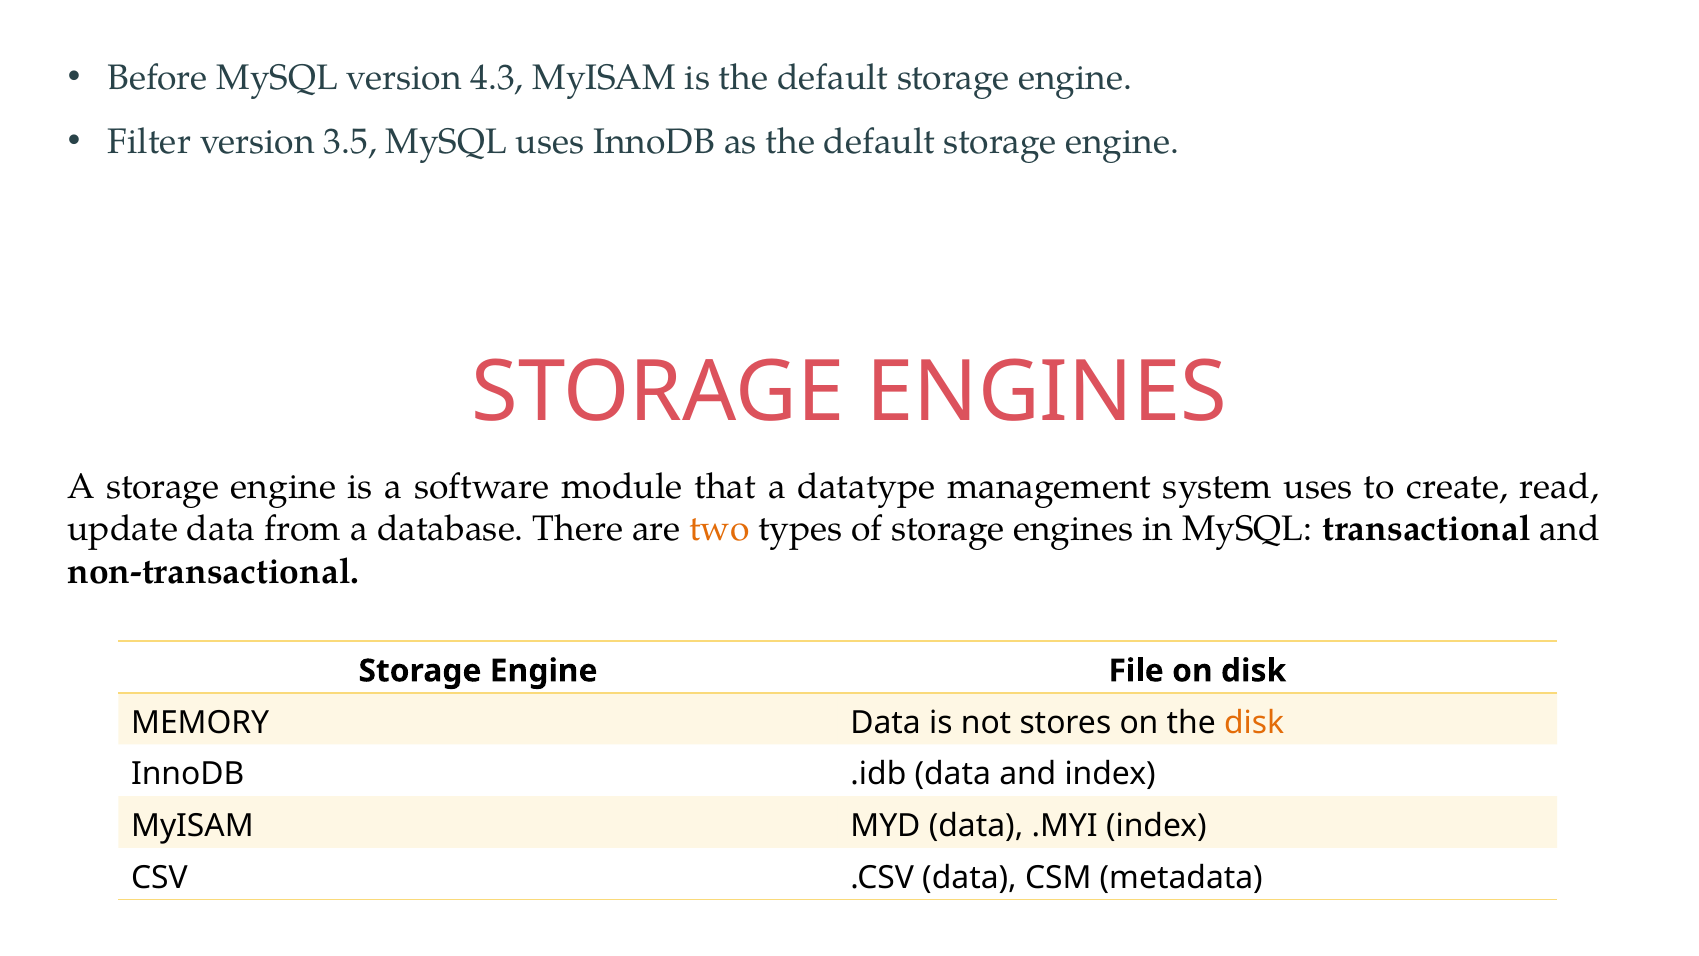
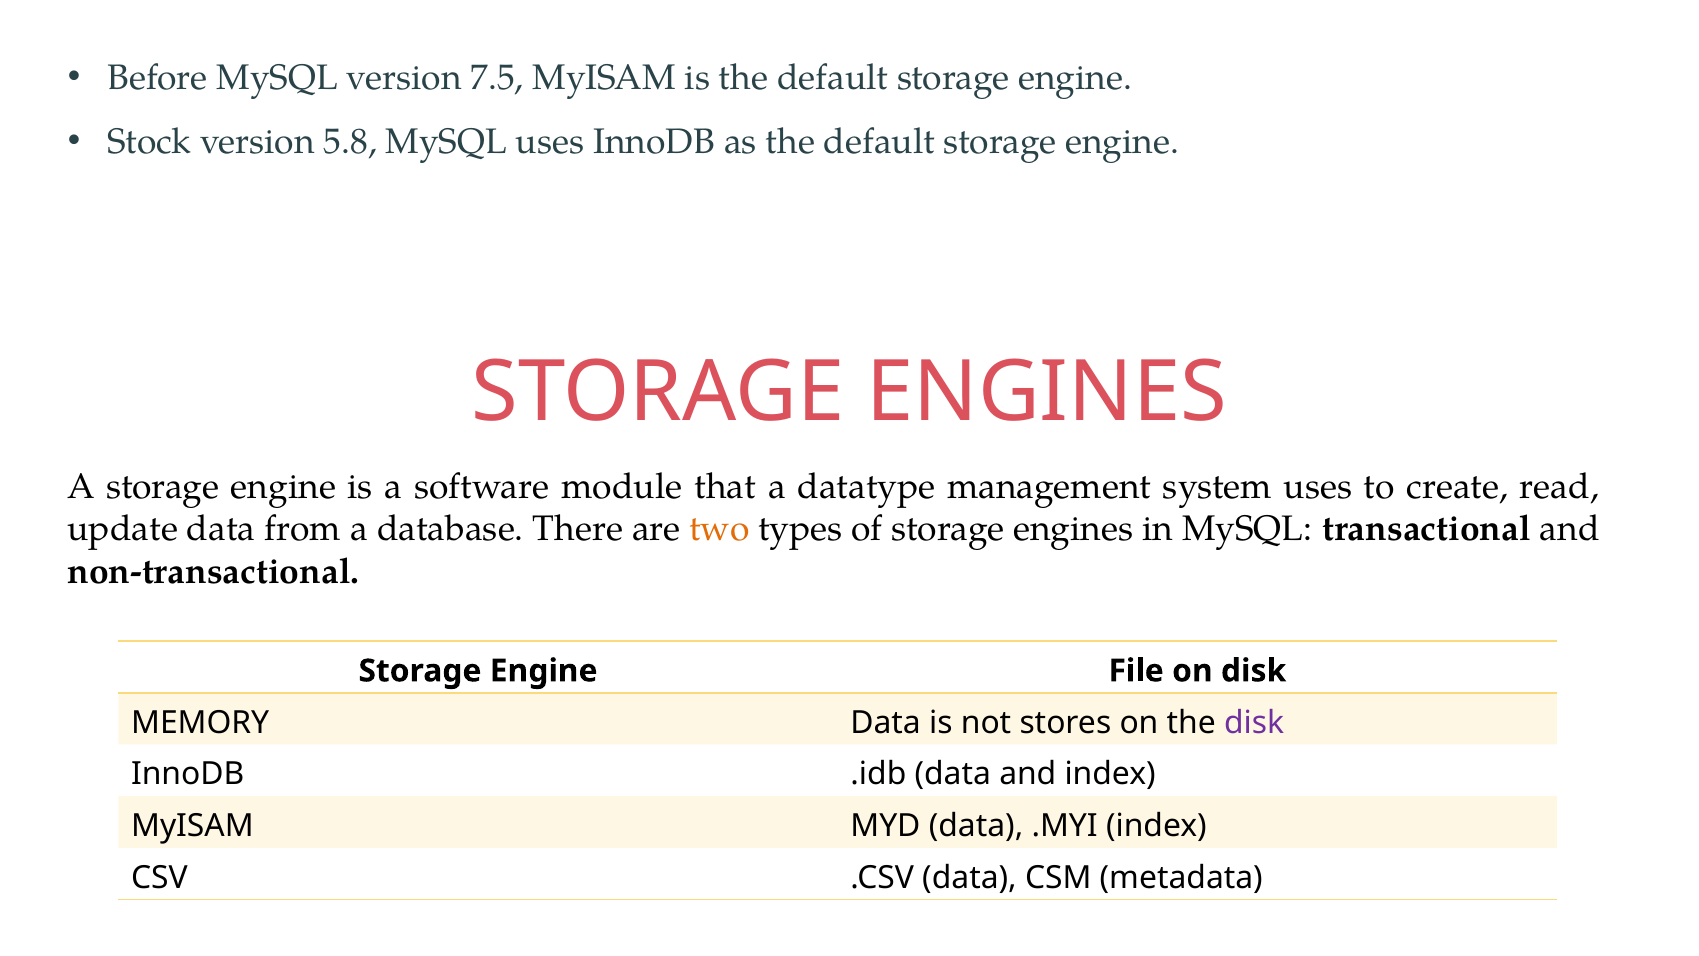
4.3: 4.3 -> 7.5 (497, 78)
Filter: Filter -> Stock (150, 141)
3.5: 3.5 -> 5.8 (350, 141)
disk colour: orange -> purple (1254, 722)
